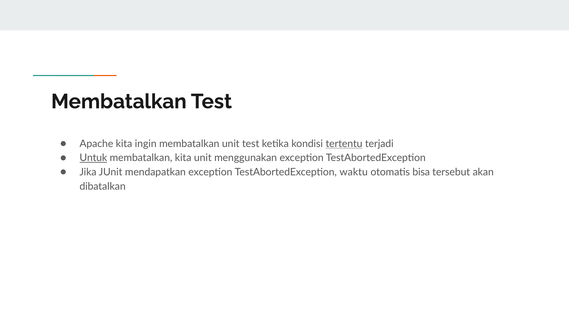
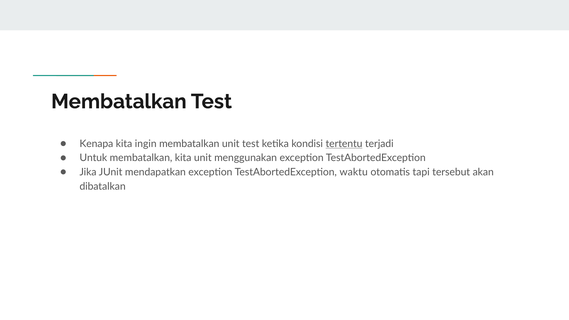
Apache: Apache -> Kenapa (96, 144)
Untuk underline: present -> none (93, 158)
bisa: bisa -> tapi (421, 172)
